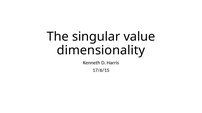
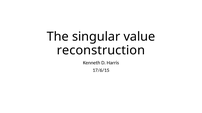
dimensionality: dimensionality -> reconstruction (101, 50)
